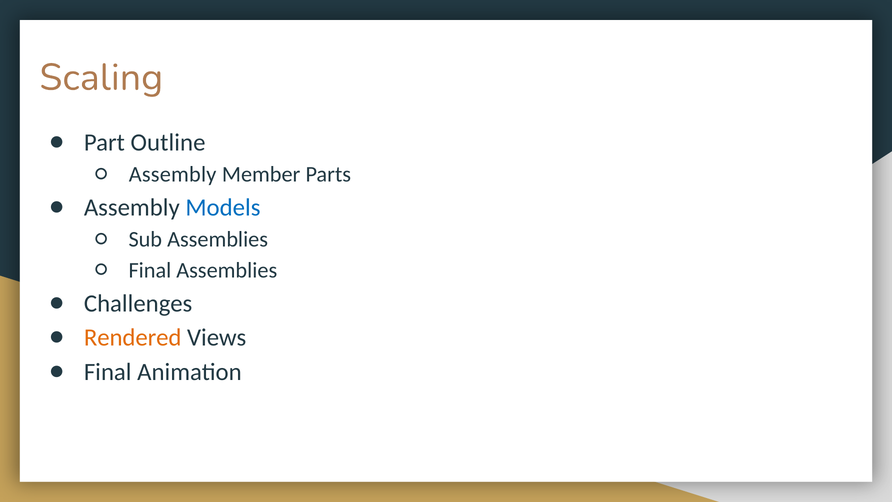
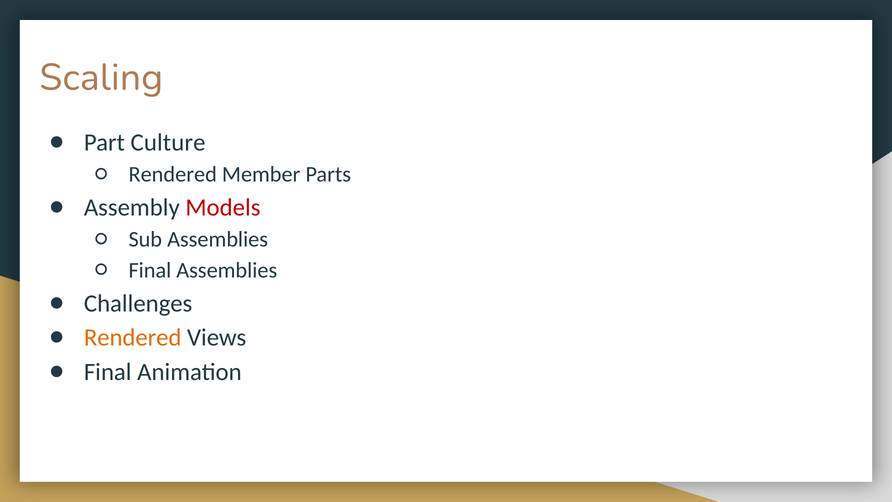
Outline: Outline -> Culture (168, 142)
Assembly: Assembly -> Rendered (173, 175)
Models colour: blue -> red (223, 207)
